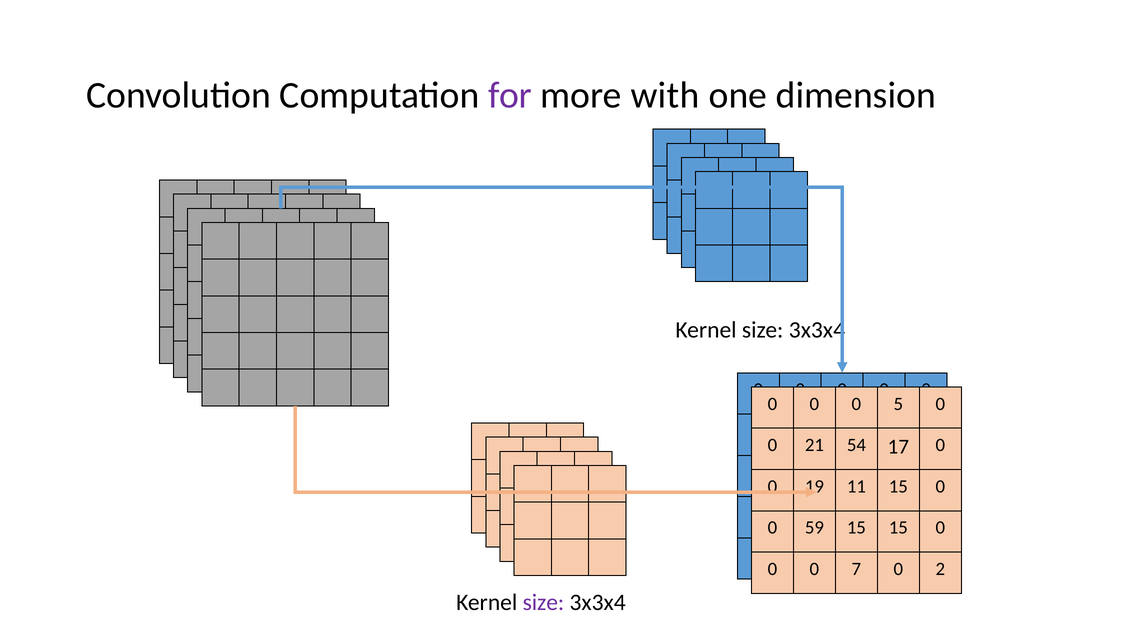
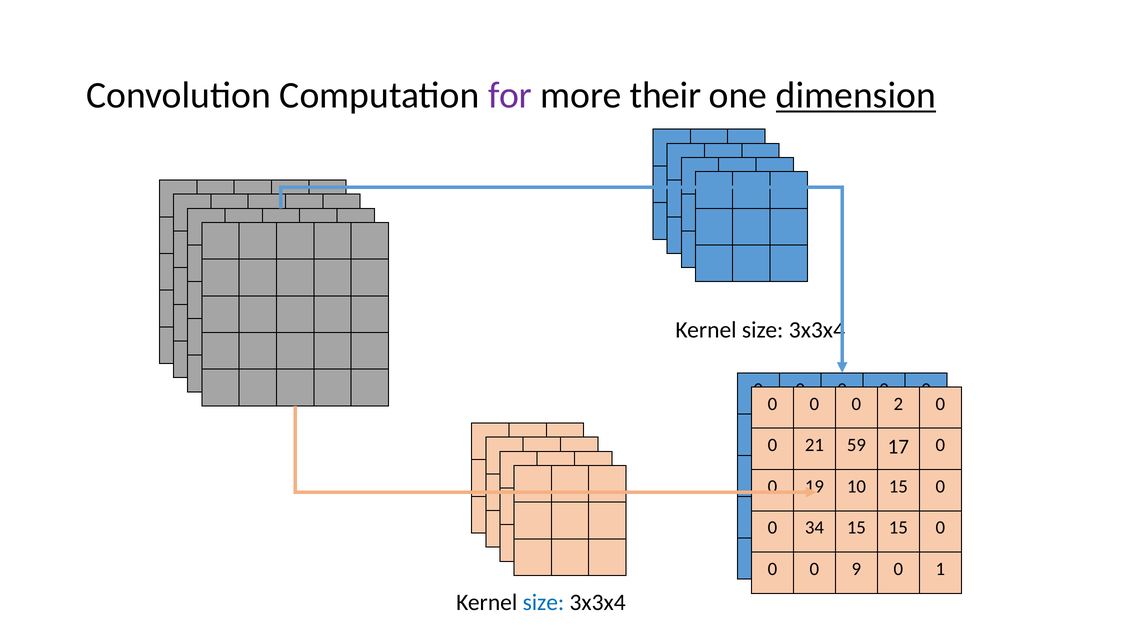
with: with -> their (665, 95)
dimension underline: none -> present (856, 95)
5: 5 -> 2 (898, 404)
54: 54 -> 59 (856, 445)
11: 11 -> 10 (856, 486)
59: 59 -> 34 (814, 527)
7: 7 -> 9 (856, 569)
2: 2 -> 1 (940, 569)
size colour: purple -> blue (543, 602)
